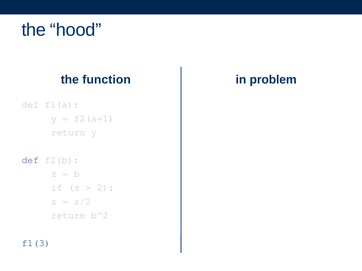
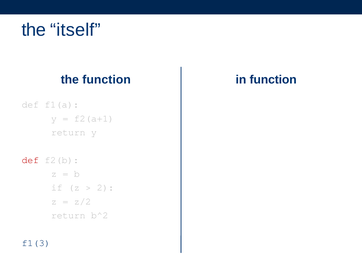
hood: hood -> itself (75, 30)
in problem: problem -> function (273, 80)
def colour: purple -> red (30, 160)
